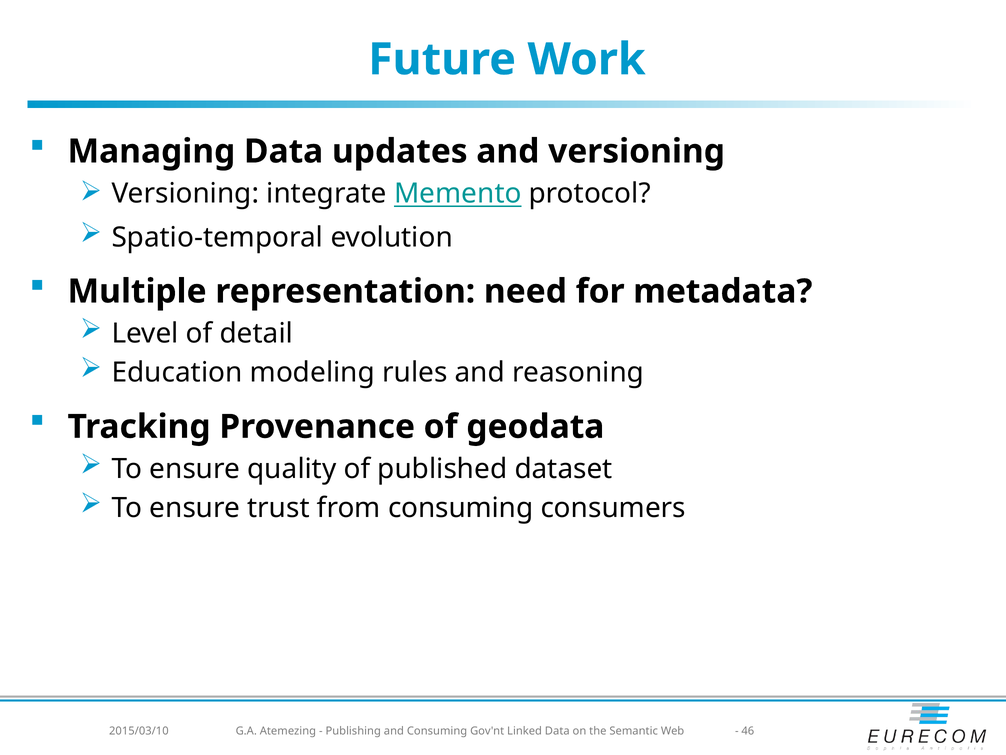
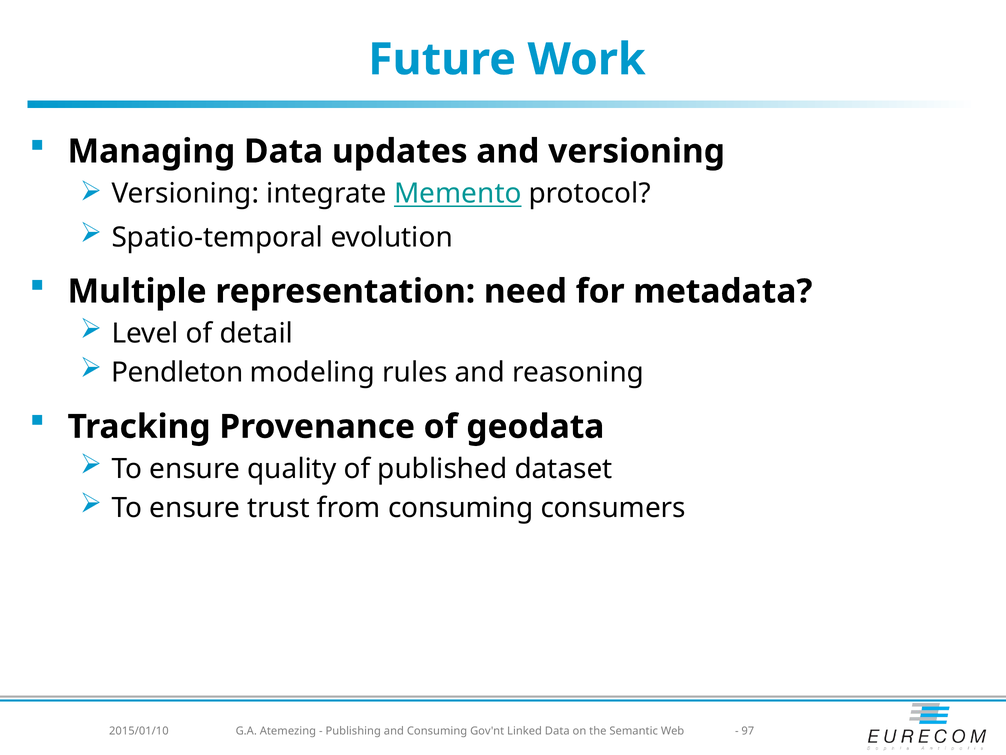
Education: Education -> Pendleton (177, 372)
2015/03/10: 2015/03/10 -> 2015/01/10 (139, 730)
46: 46 -> 97 (748, 730)
